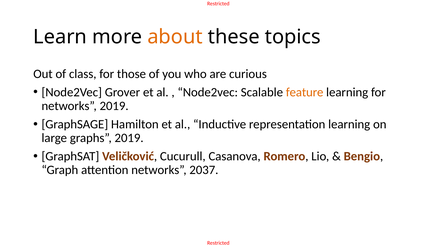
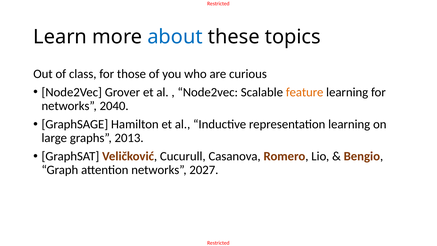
about colour: orange -> blue (175, 37)
networks 2019: 2019 -> 2040 (114, 106)
graphs 2019: 2019 -> 2013 (129, 138)
2037: 2037 -> 2027 (204, 170)
